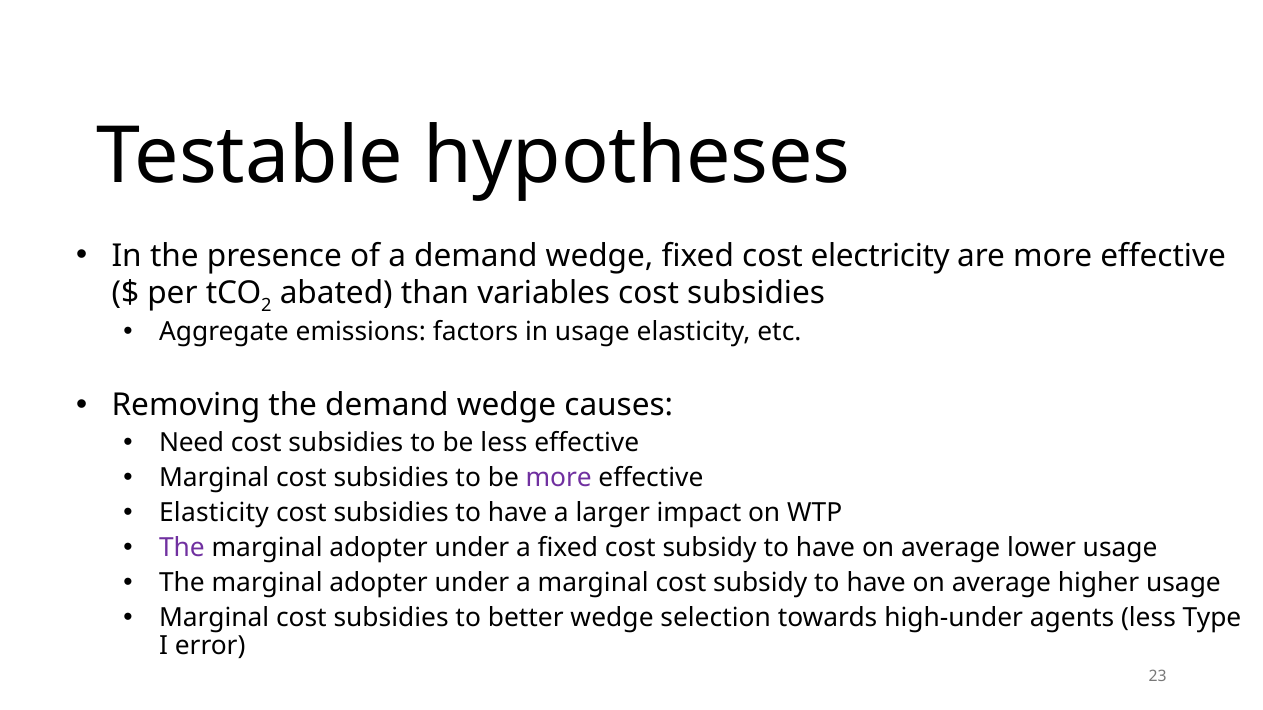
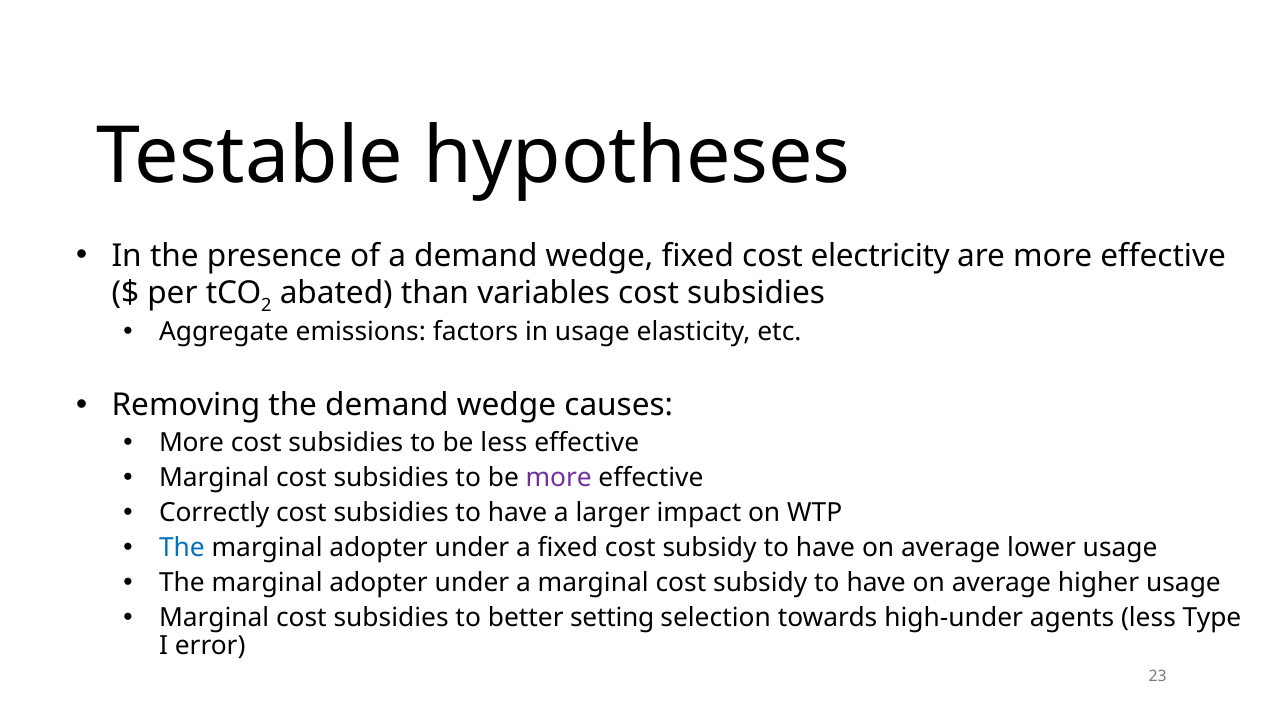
Need: Need -> More (192, 443)
Elasticity: Elasticity -> Correctly (214, 513)
The colour: purple -> blue (182, 548)
better wedge: wedge -> setting (612, 618)
